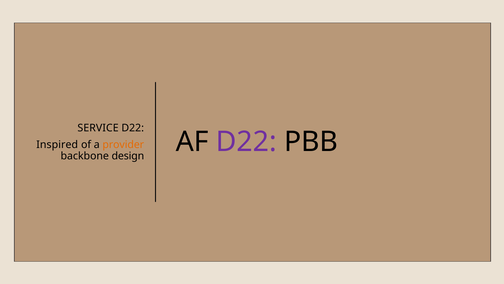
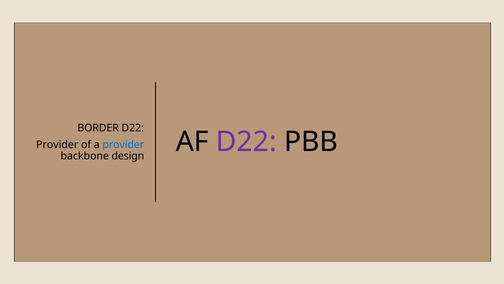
SERVICE: SERVICE -> BORDER (98, 128)
Inspired: Inspired -> Provider (57, 144)
provider colour: orange -> blue (123, 144)
